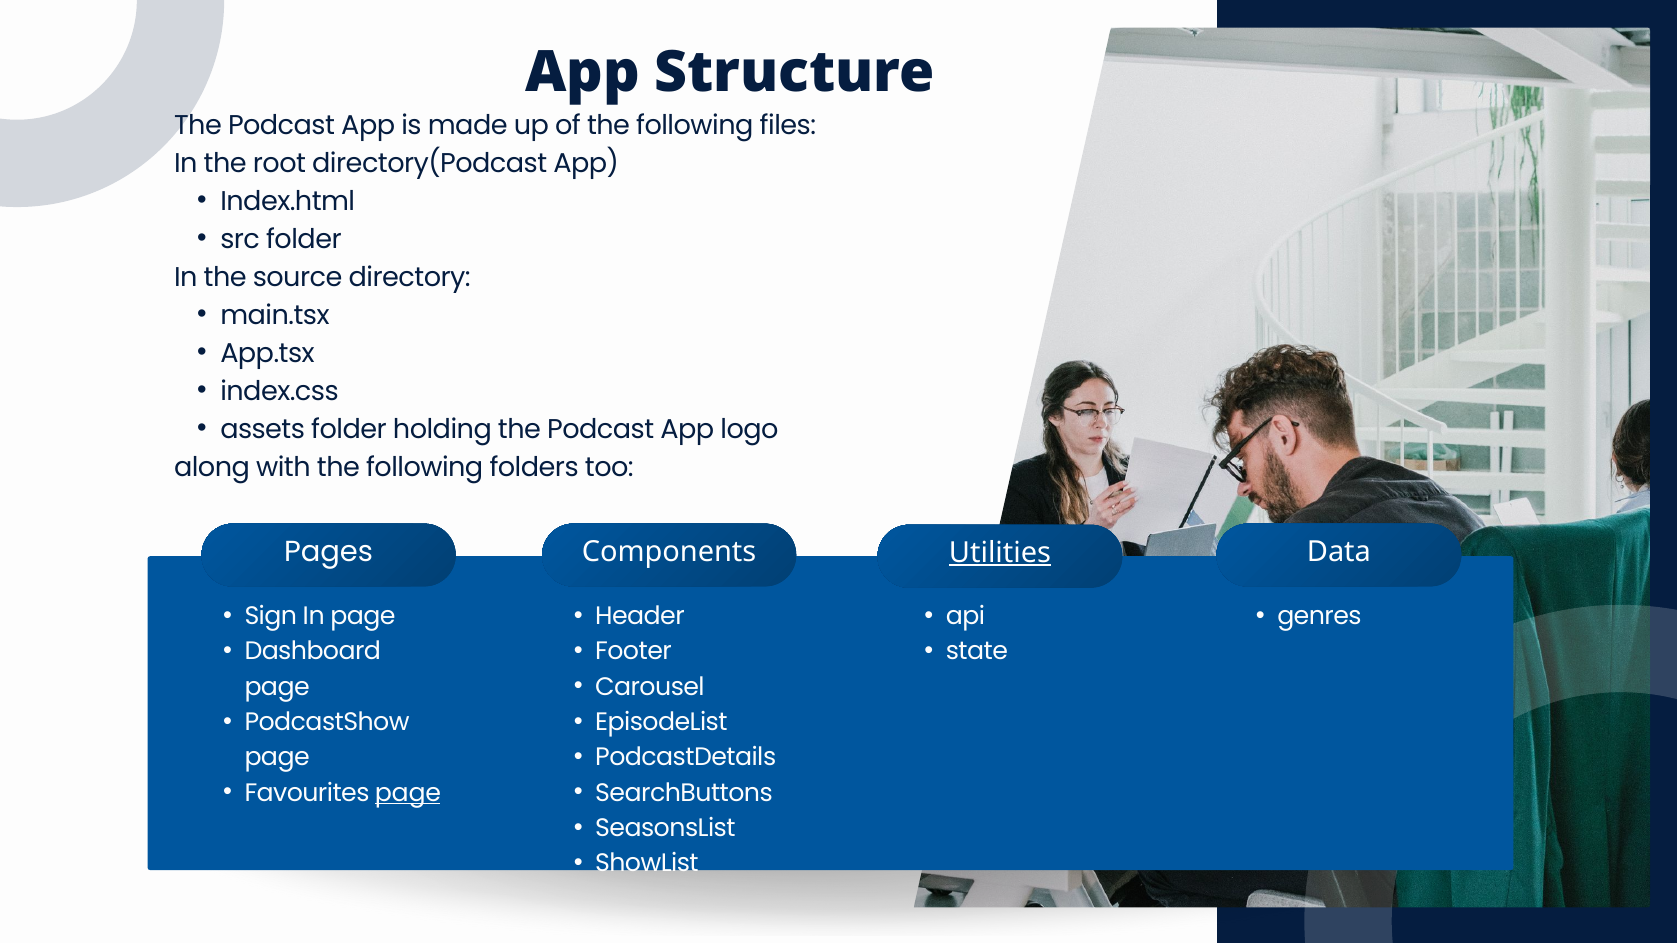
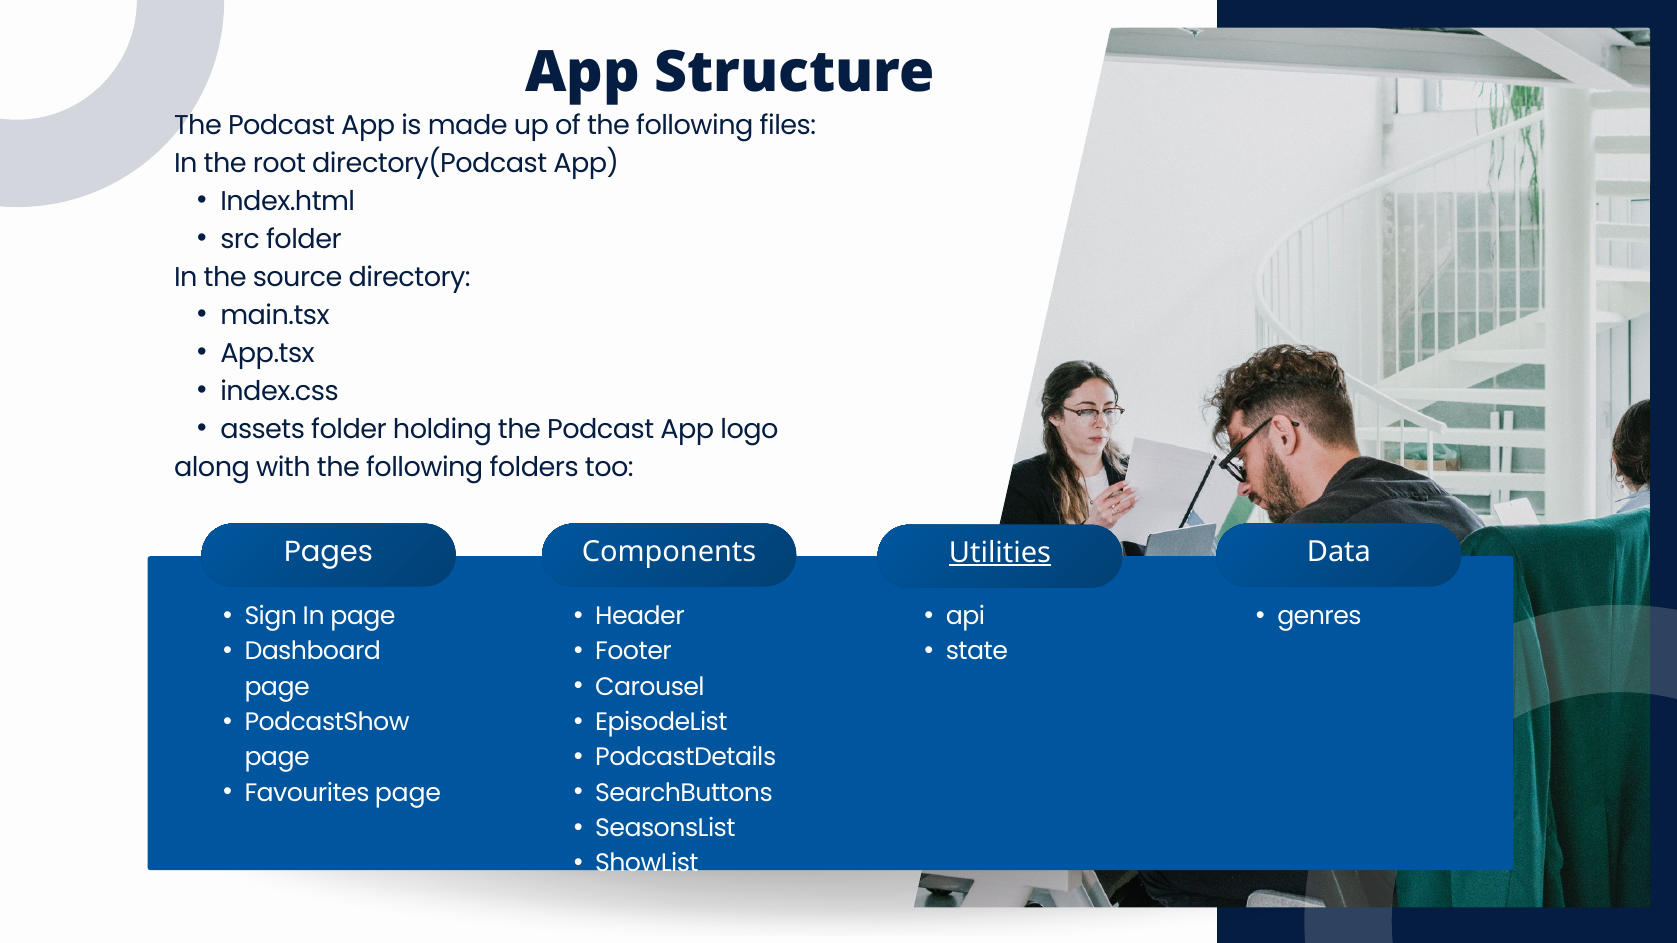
page underline: present -> none (408, 793)
